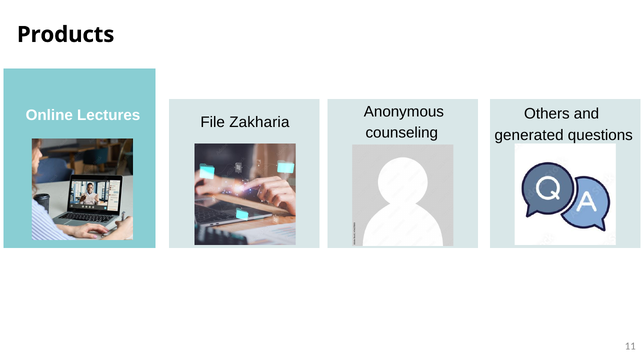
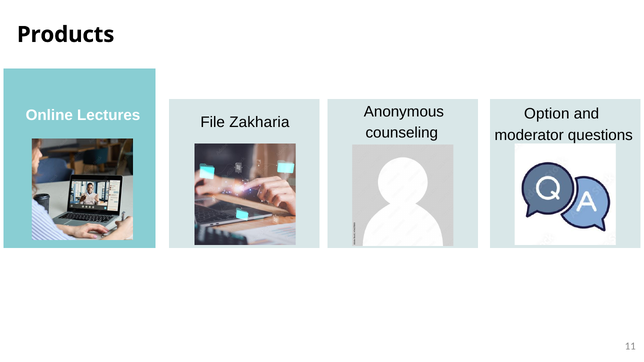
Others: Others -> Option (547, 114)
generated: generated -> moderator (529, 135)
